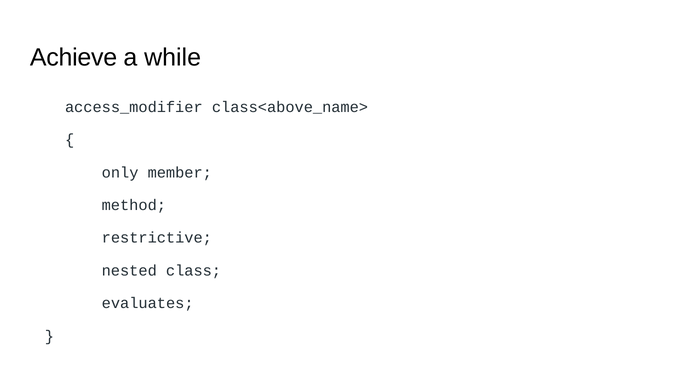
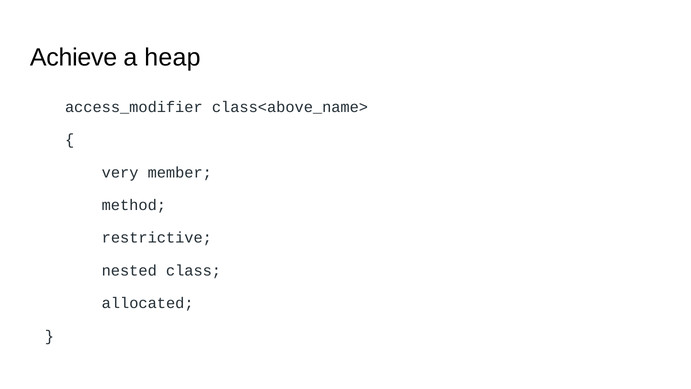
while: while -> heap (172, 57)
only: only -> very (120, 172)
evaluates: evaluates -> allocated (148, 303)
